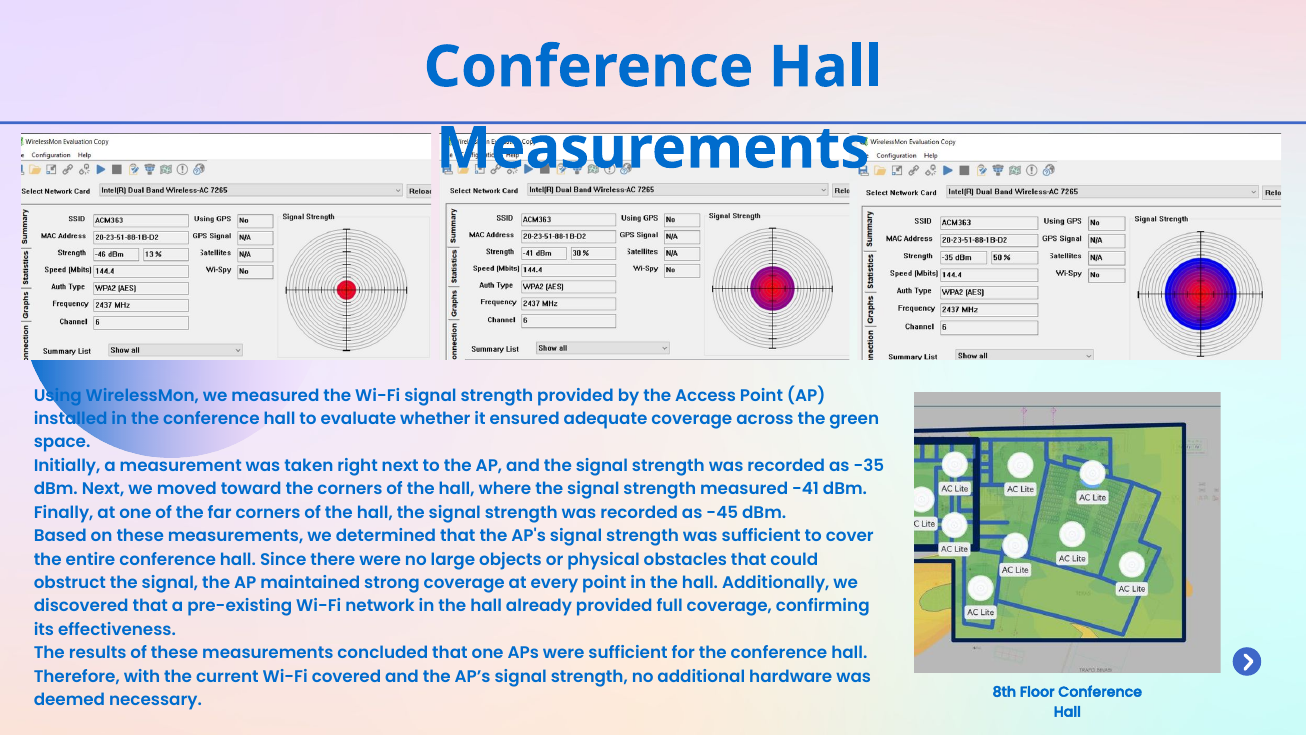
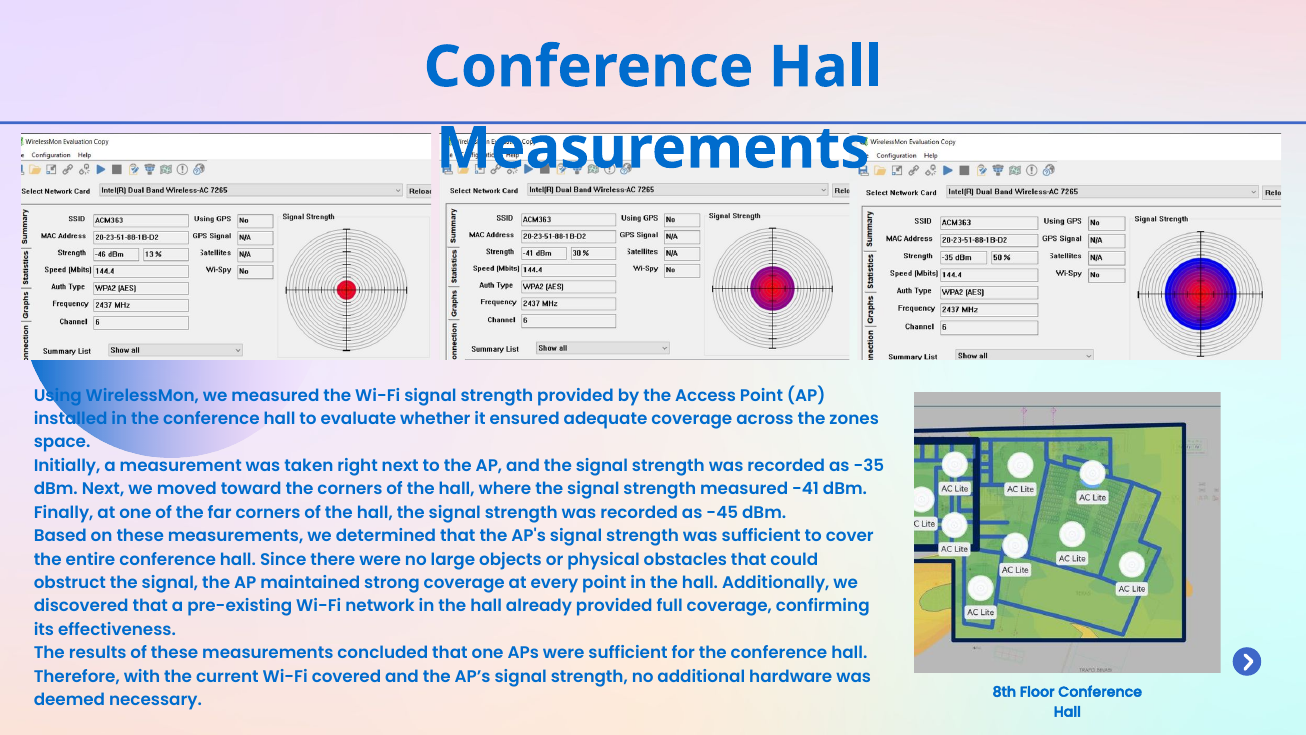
green: green -> zones (854, 419)
